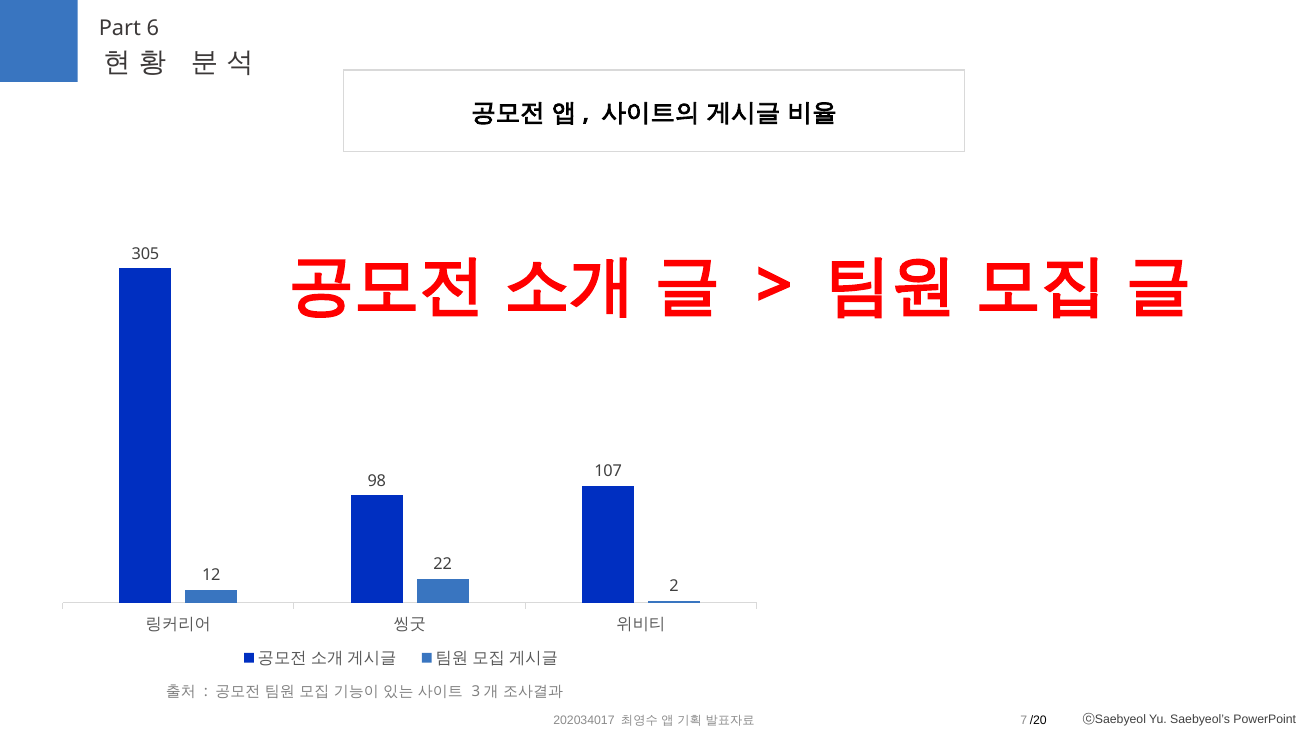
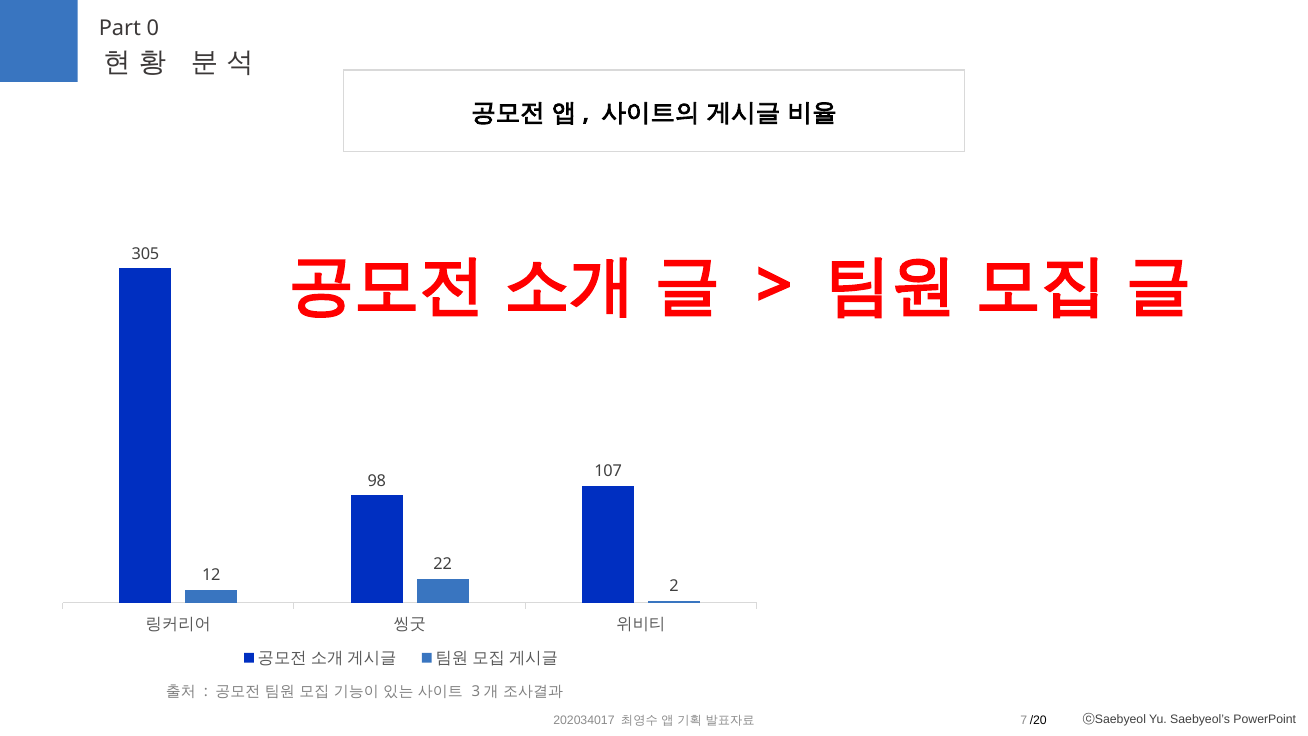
6: 6 -> 0 (153, 28)
